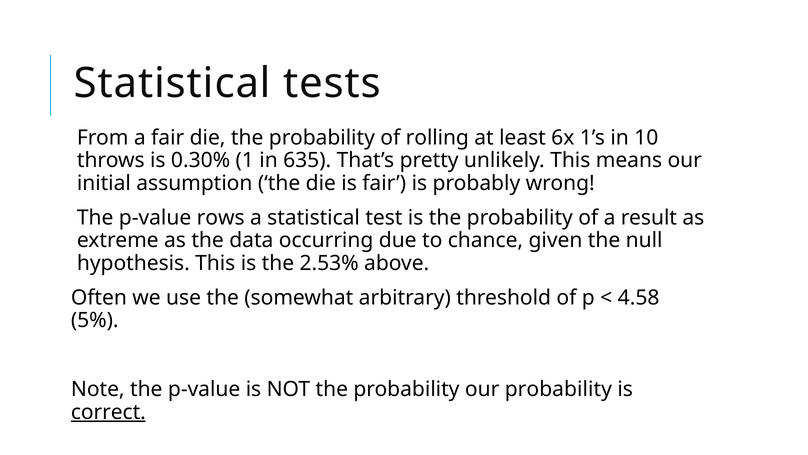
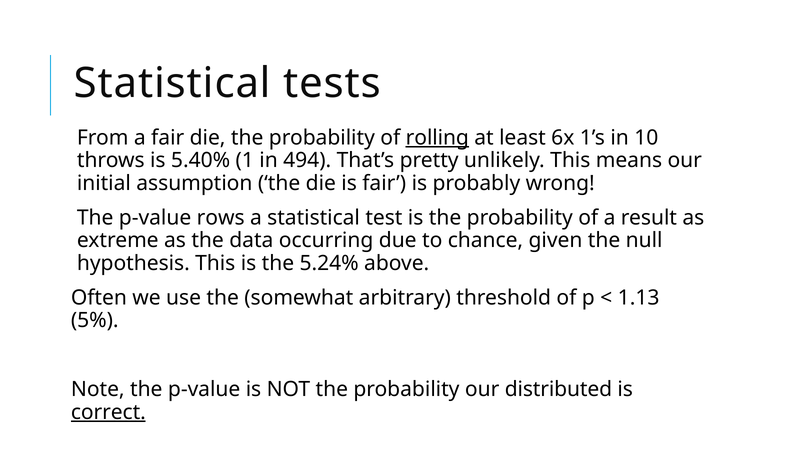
rolling underline: none -> present (437, 137)
0.30%: 0.30% -> 5.40% (201, 160)
635: 635 -> 494 (307, 160)
2.53%: 2.53% -> 5.24% (329, 263)
4.58: 4.58 -> 1.13 (639, 297)
our probability: probability -> distributed (558, 389)
